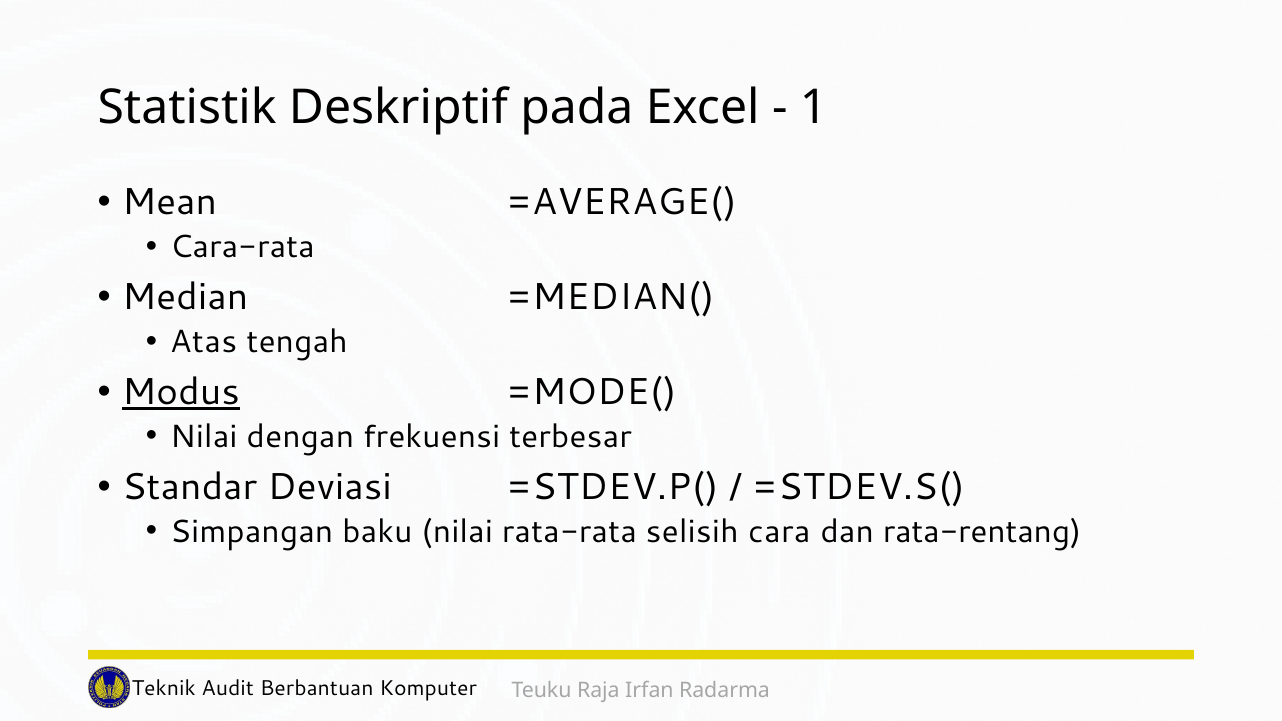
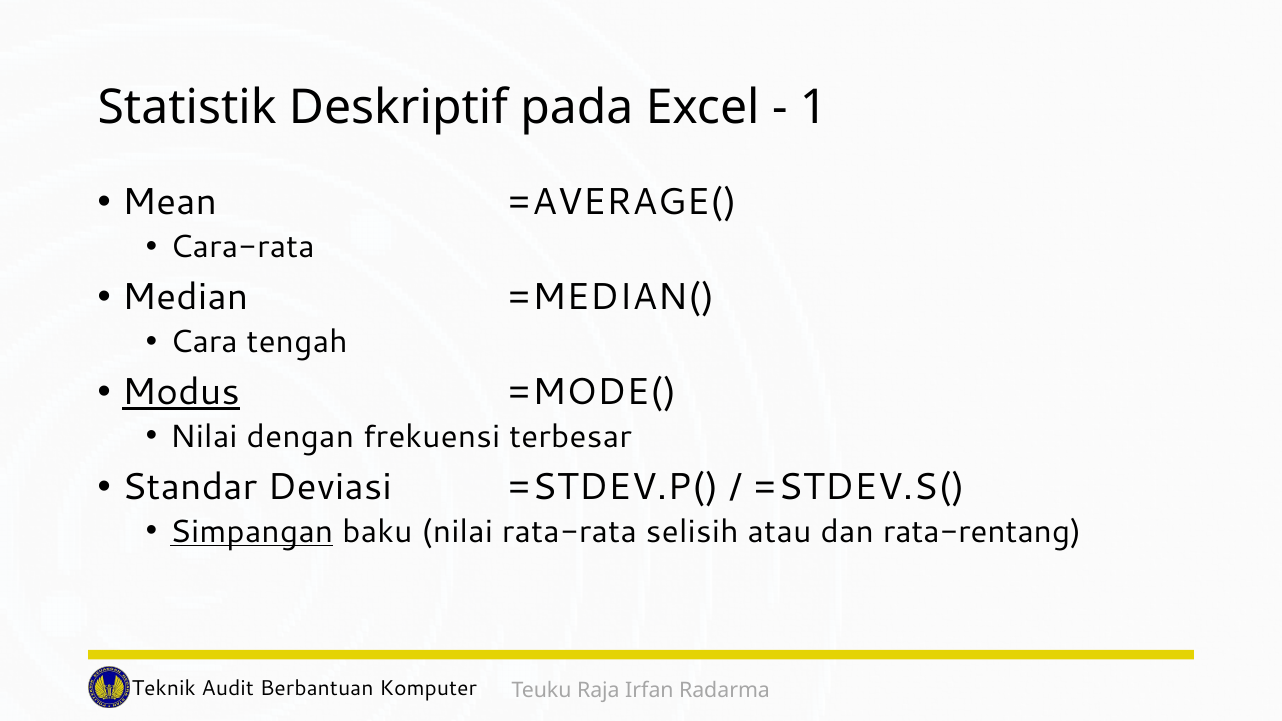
Atas: Atas -> Cara (204, 342)
Simpangan underline: none -> present (252, 532)
cara: cara -> atau (779, 532)
